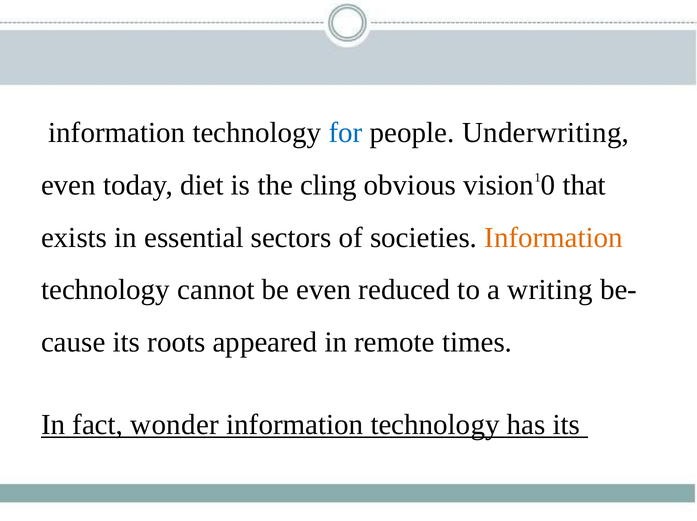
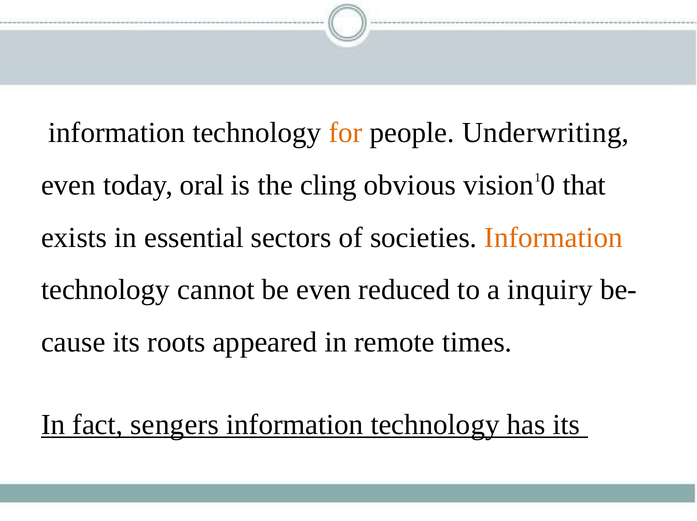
for colour: blue -> orange (346, 133)
diet: diet -> oral (202, 185)
writing: writing -> inquiry (550, 290)
wonder: wonder -> sengers (175, 425)
